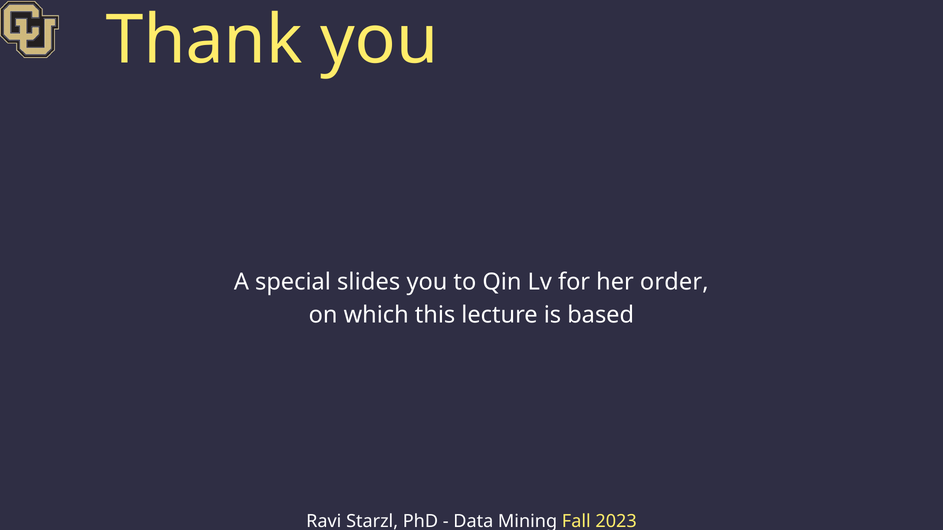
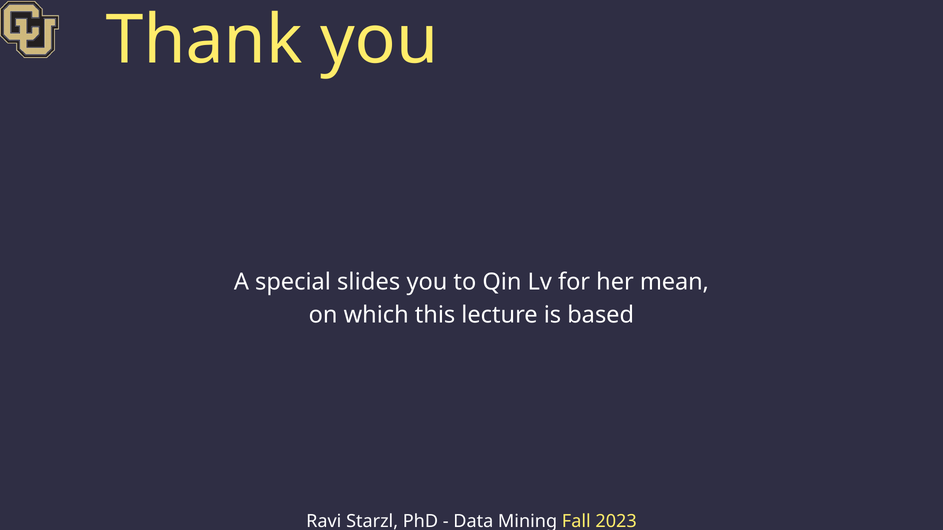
order: order -> mean (674, 282)
